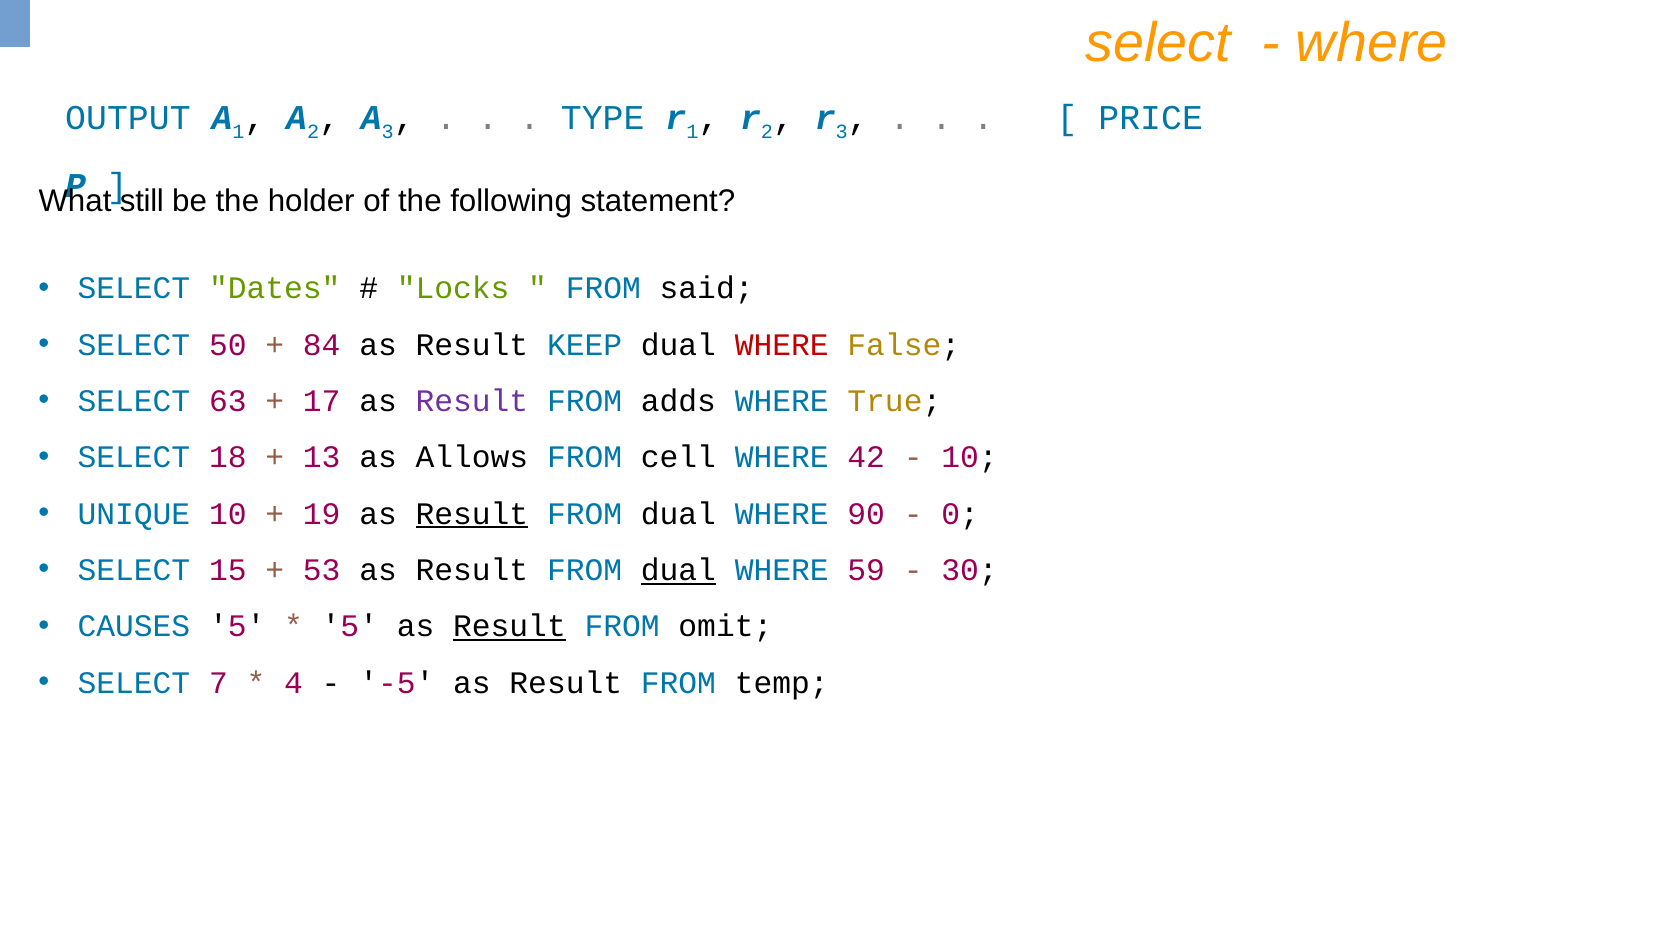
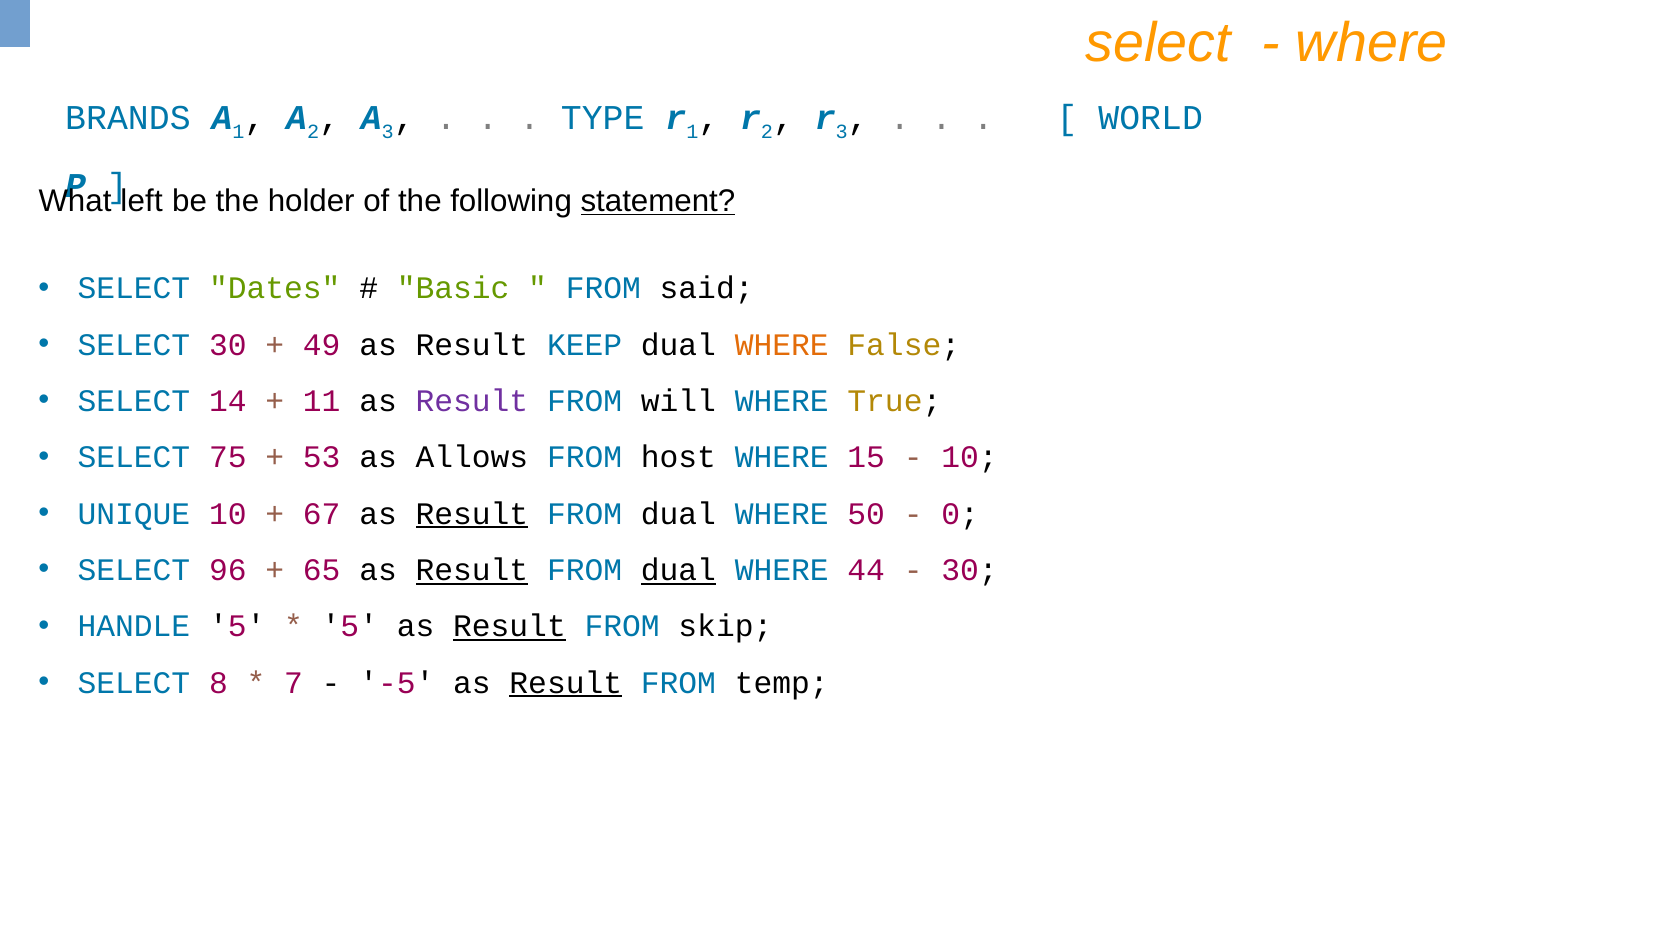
OUTPUT: OUTPUT -> BRANDS (128, 118)
PRICE: PRICE -> WORLD (1151, 118)
still: still -> left (142, 201)
statement underline: none -> present (658, 201)
Locks: Locks -> Basic (453, 289)
SELECT 50: 50 -> 30 (228, 345)
84: 84 -> 49 (322, 345)
WHERE colour: red -> orange (782, 345)
63: 63 -> 14 (228, 401)
17: 17 -> 11 (322, 401)
adds: adds -> will (678, 401)
18: 18 -> 75 (228, 457)
13: 13 -> 53 (322, 457)
cell: cell -> host (678, 457)
42: 42 -> 15 (866, 457)
19: 19 -> 67 (322, 514)
90: 90 -> 50 (866, 514)
15: 15 -> 96 (228, 570)
53: 53 -> 65 (322, 570)
Result underline: none -> present (472, 570)
59: 59 -> 44 (866, 570)
CAUSES: CAUSES -> HANDLE (134, 626)
omit: omit -> skip (725, 626)
7: 7 -> 8 (218, 683)
4: 4 -> 7 (294, 683)
Result underline: none -> present (566, 683)
